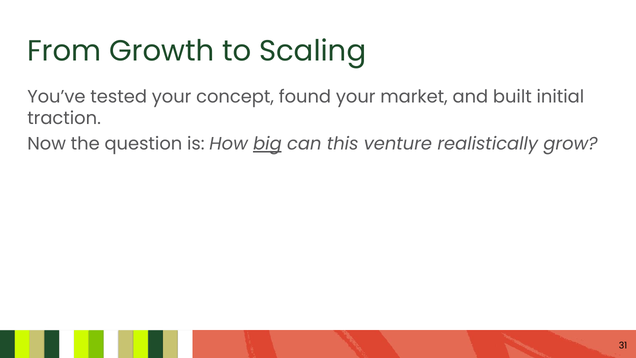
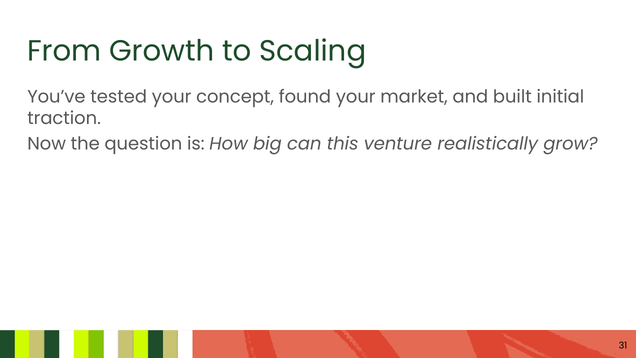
big underline: present -> none (267, 144)
